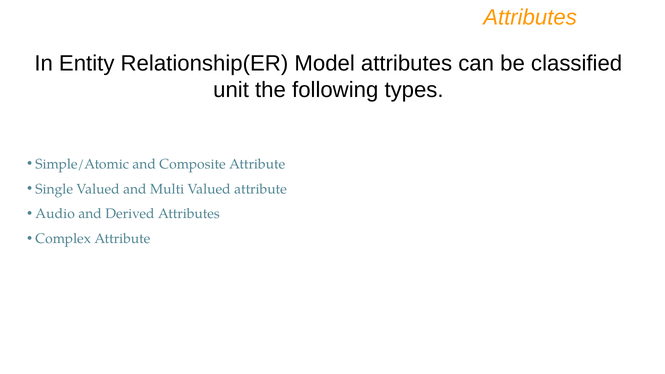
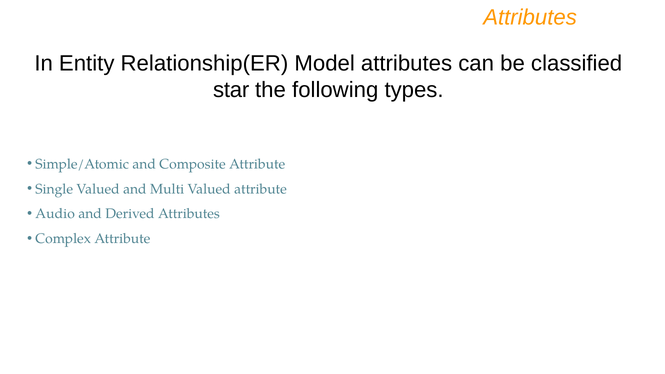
unit: unit -> star (231, 90)
